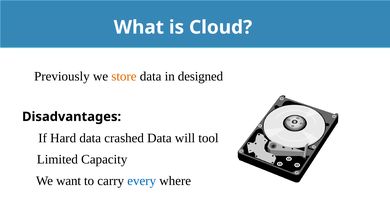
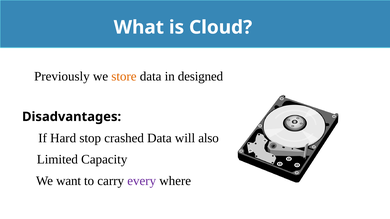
Hard data: data -> stop (90, 138)
tool: tool -> also (209, 138)
every colour: blue -> purple (142, 181)
